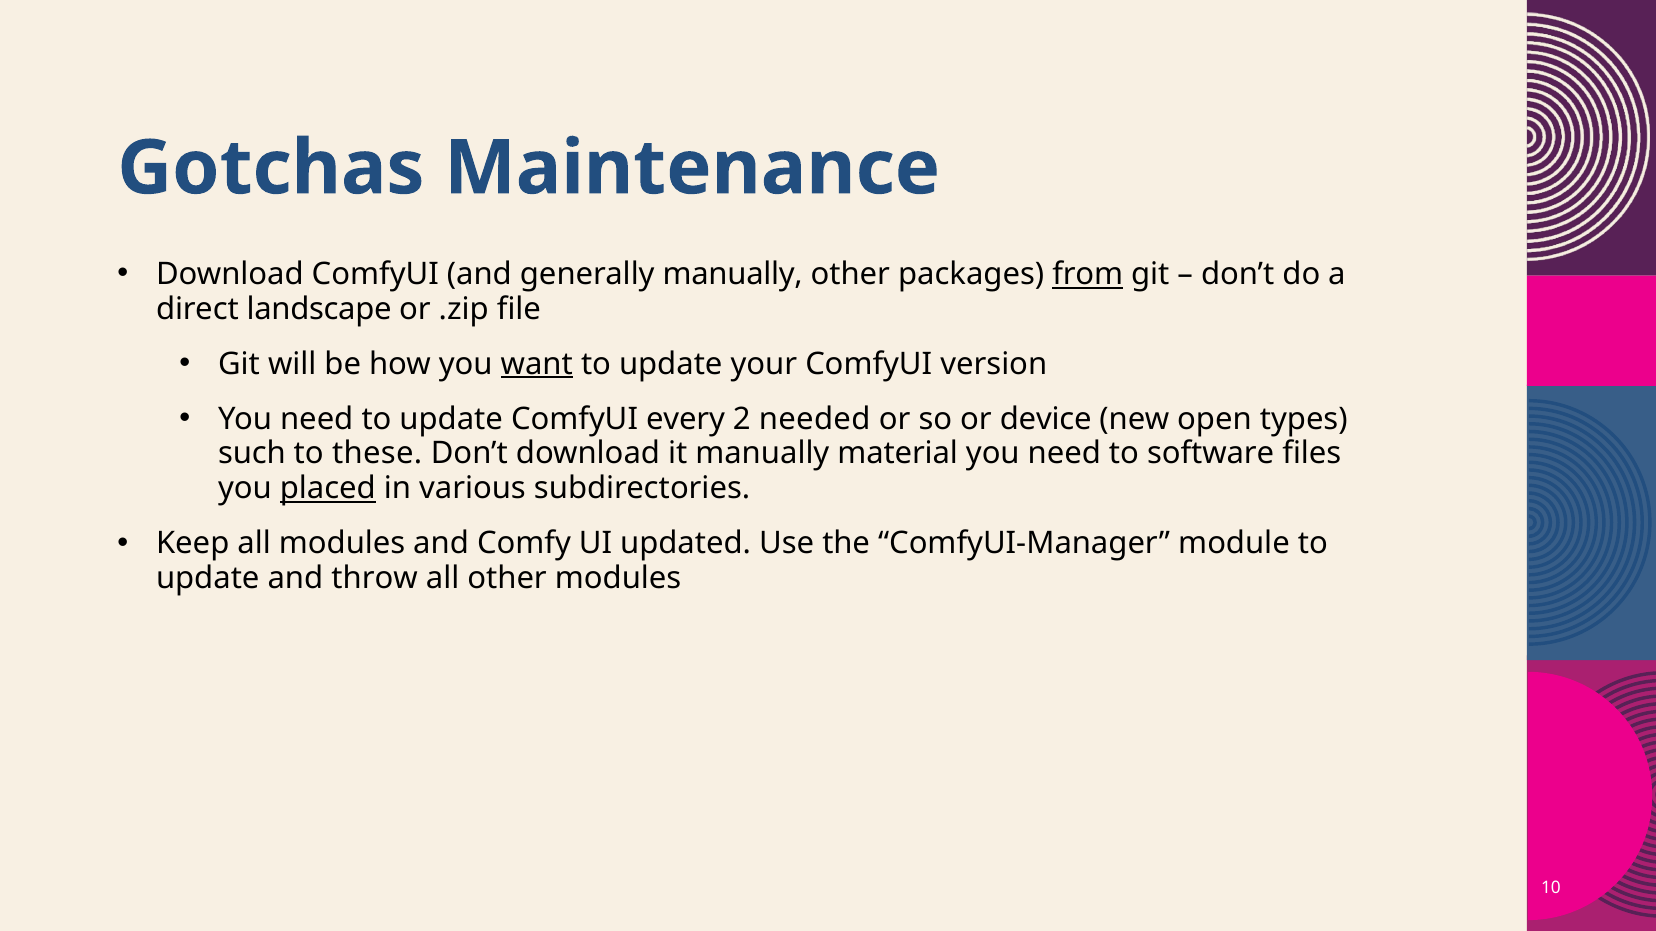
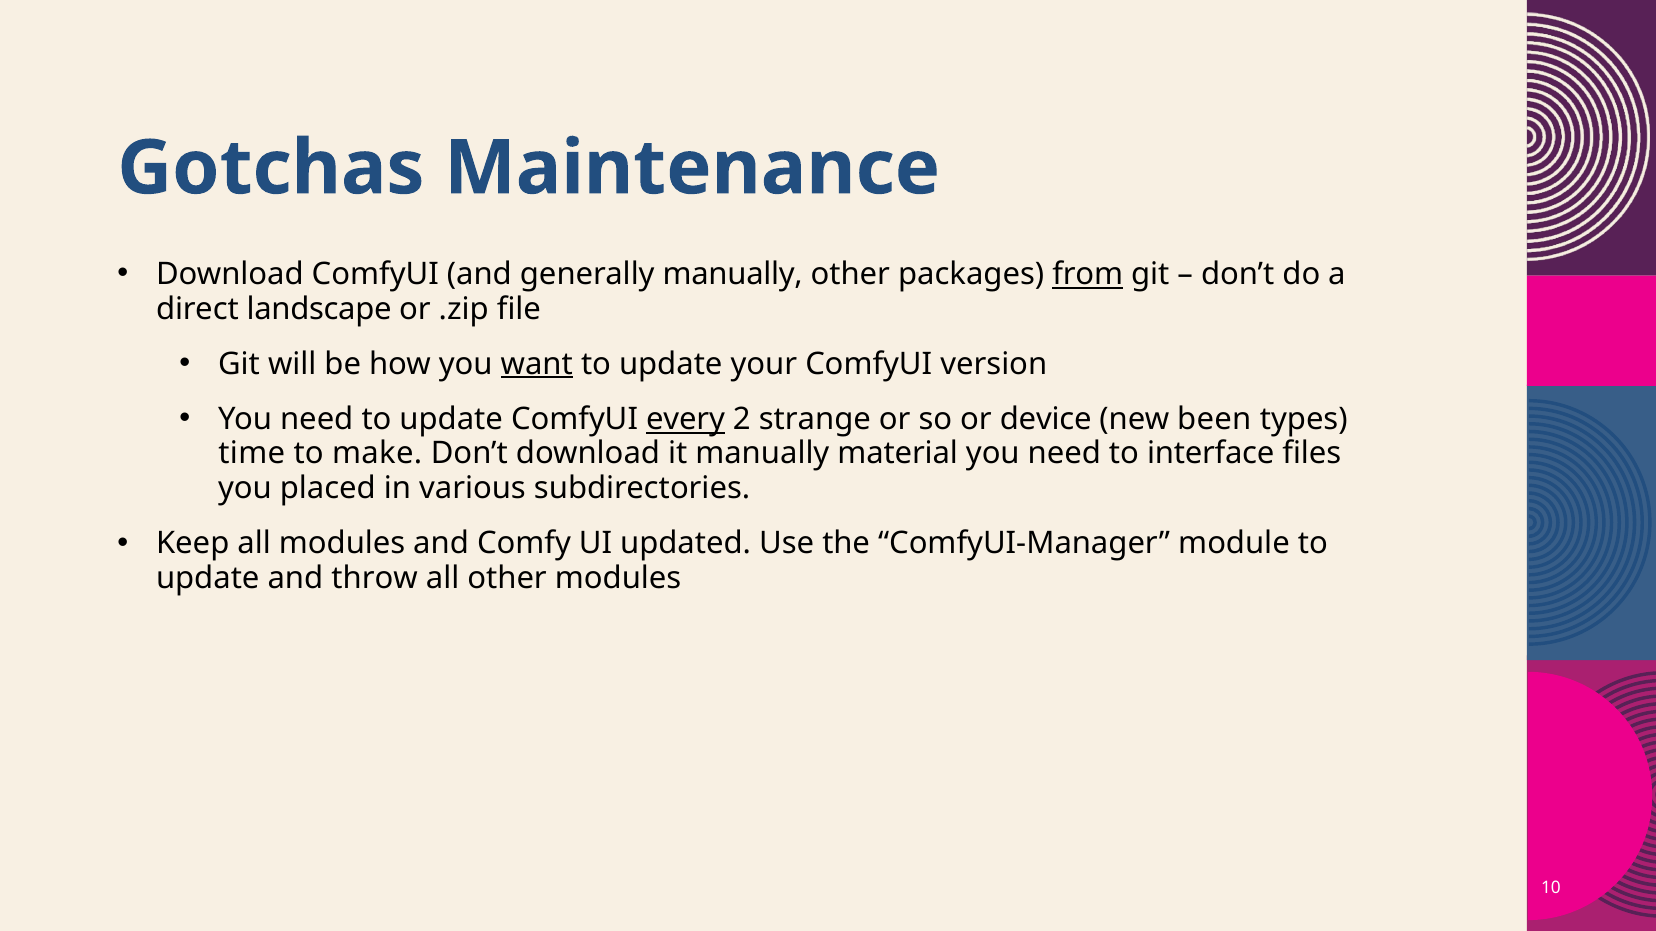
every underline: none -> present (686, 419)
needed: needed -> strange (815, 419)
open: open -> been (1214, 419)
such: such -> time (252, 454)
these: these -> make (377, 454)
software: software -> interface (1211, 454)
placed underline: present -> none (328, 489)
